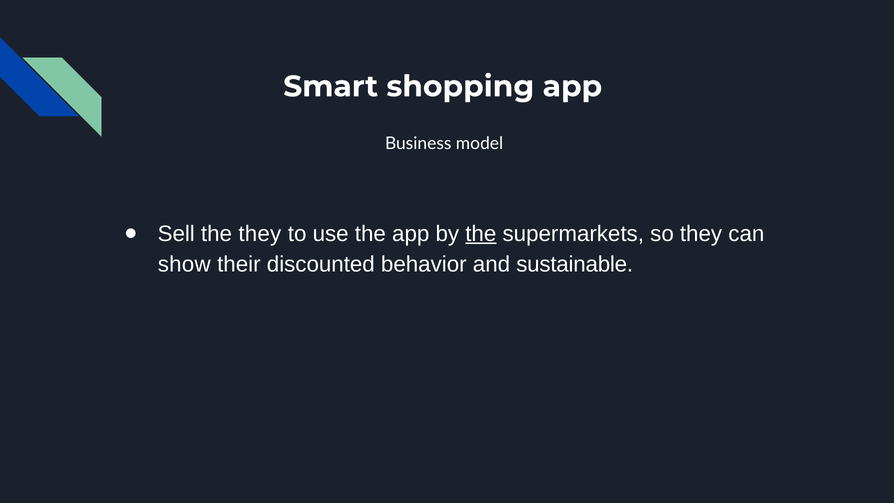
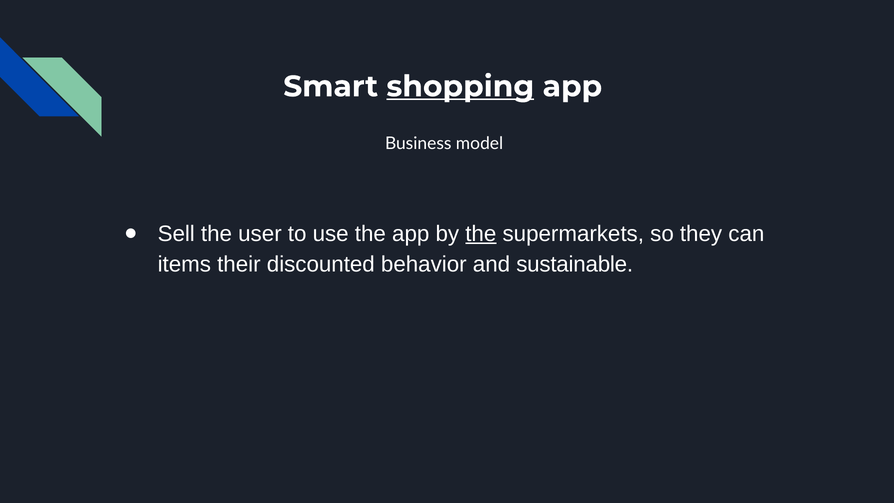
shopping underline: none -> present (460, 86)
the they: they -> user (260, 234)
show: show -> items (184, 265)
